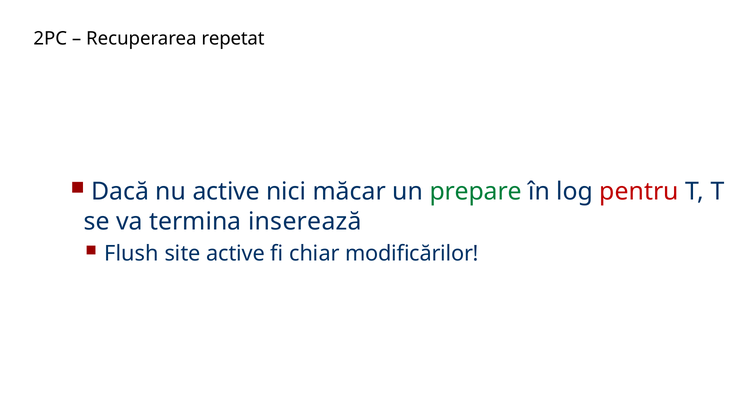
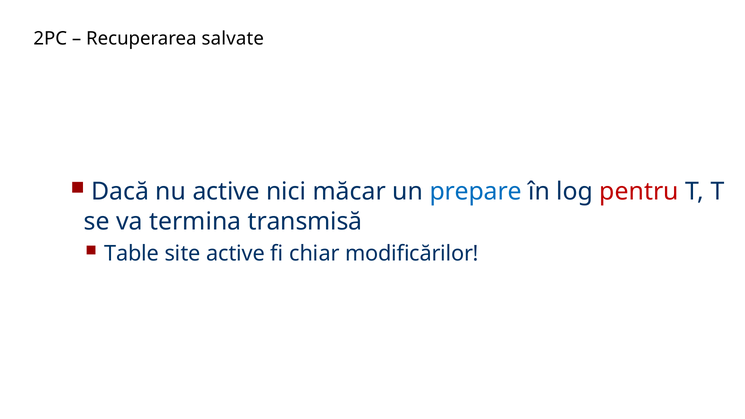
repetat: repetat -> salvate (233, 39)
prepare colour: green -> blue (476, 192)
inserează: inserează -> transmisă (305, 221)
Flush: Flush -> Table (132, 254)
